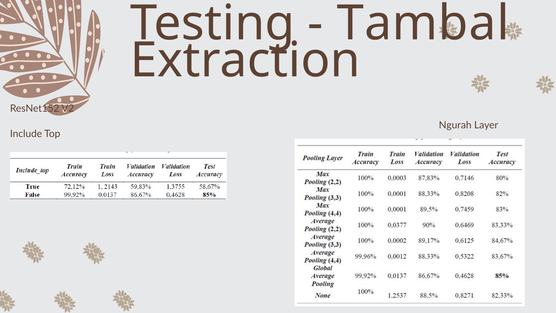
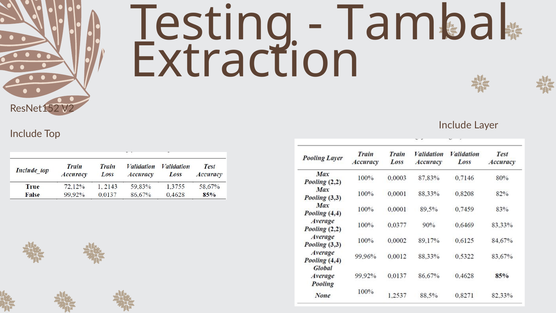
Ngurah: Ngurah -> Include (455, 125)
